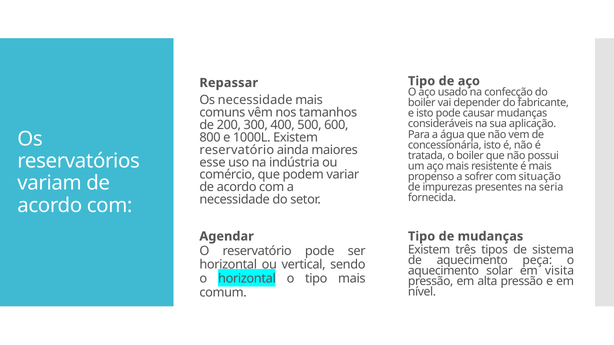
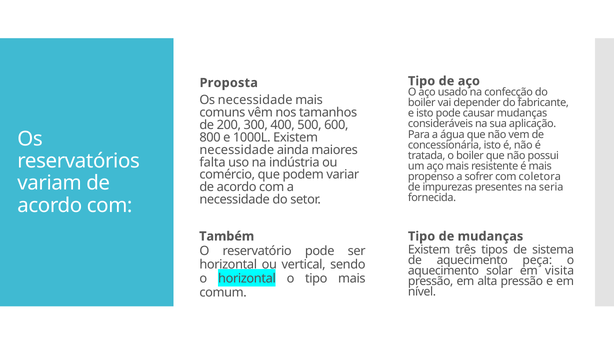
Repassar: Repassar -> Proposta (229, 83)
reservatório: reservatório -> necessidade (237, 150)
esse: esse -> falta (213, 162)
situação: situação -> coletora (540, 177)
Agendar: Agendar -> Também (227, 237)
